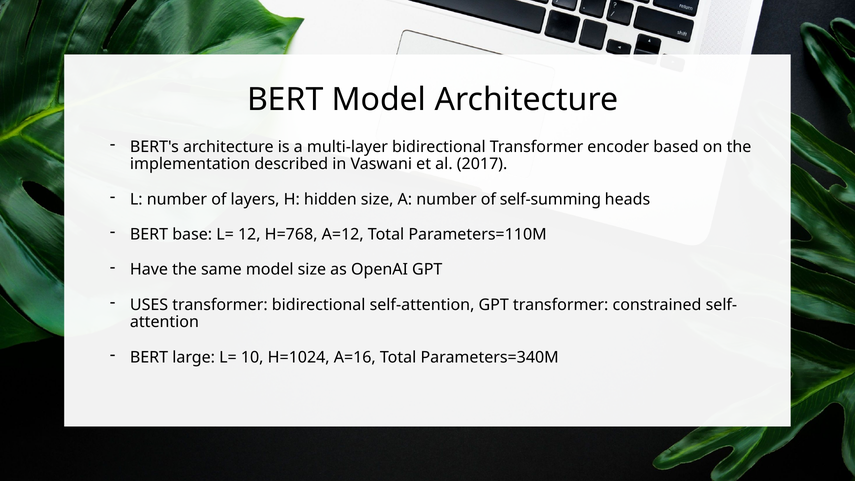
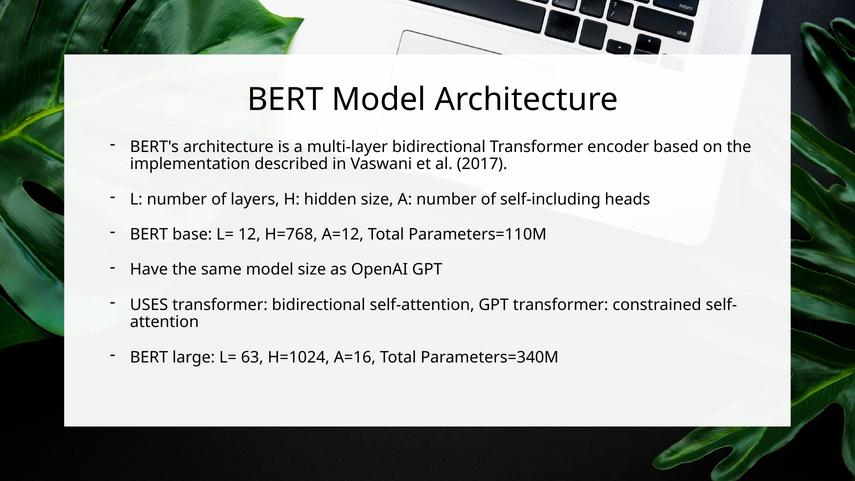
self-summing: self-summing -> self-including (550, 199)
10: 10 -> 63 (252, 357)
